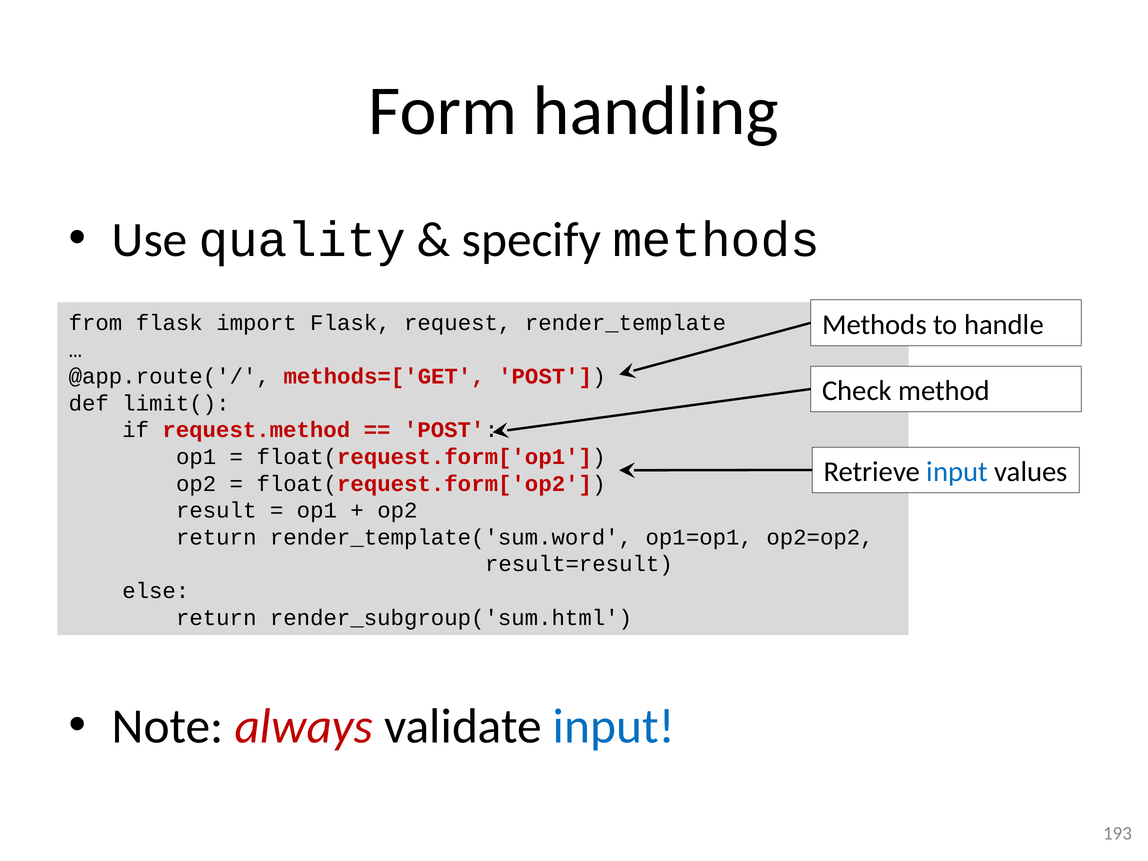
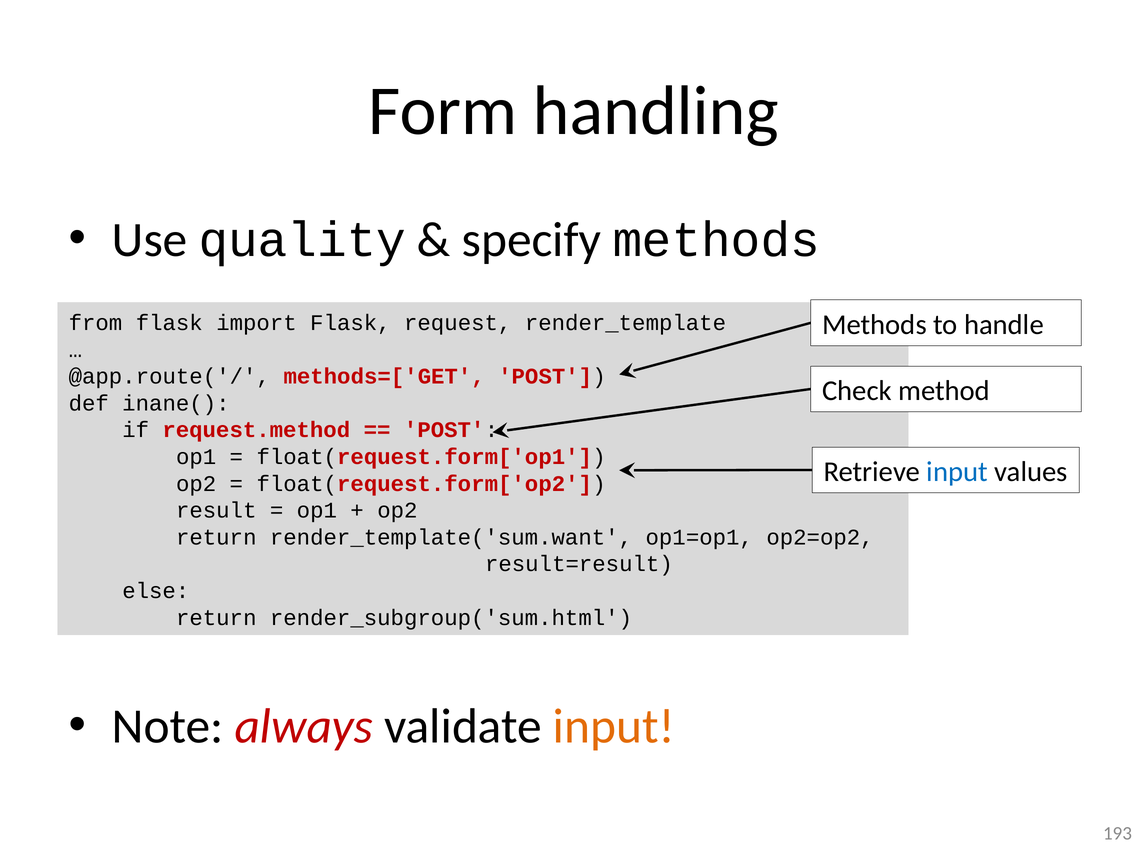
limit(: limit( -> inane( (176, 403)
render_template('sum.word: render_template('sum.word -> render_template('sum.want (451, 537)
input colour: blue -> orange (614, 727)
